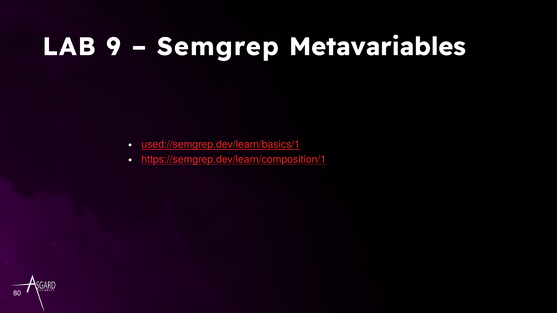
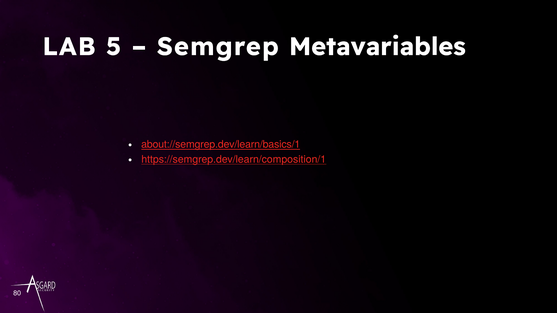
9: 9 -> 5 (114, 47)
used://semgrep.dev/learn/basics/1: used://semgrep.dev/learn/basics/1 -> about://semgrep.dev/learn/basics/1 (221, 145)
